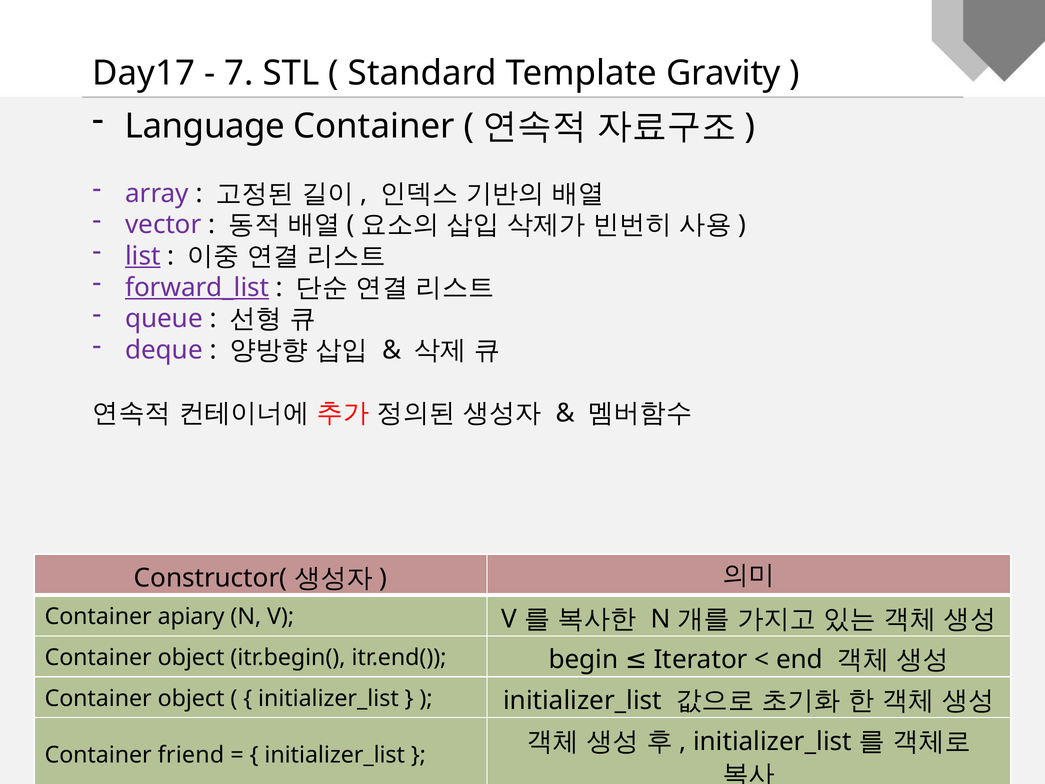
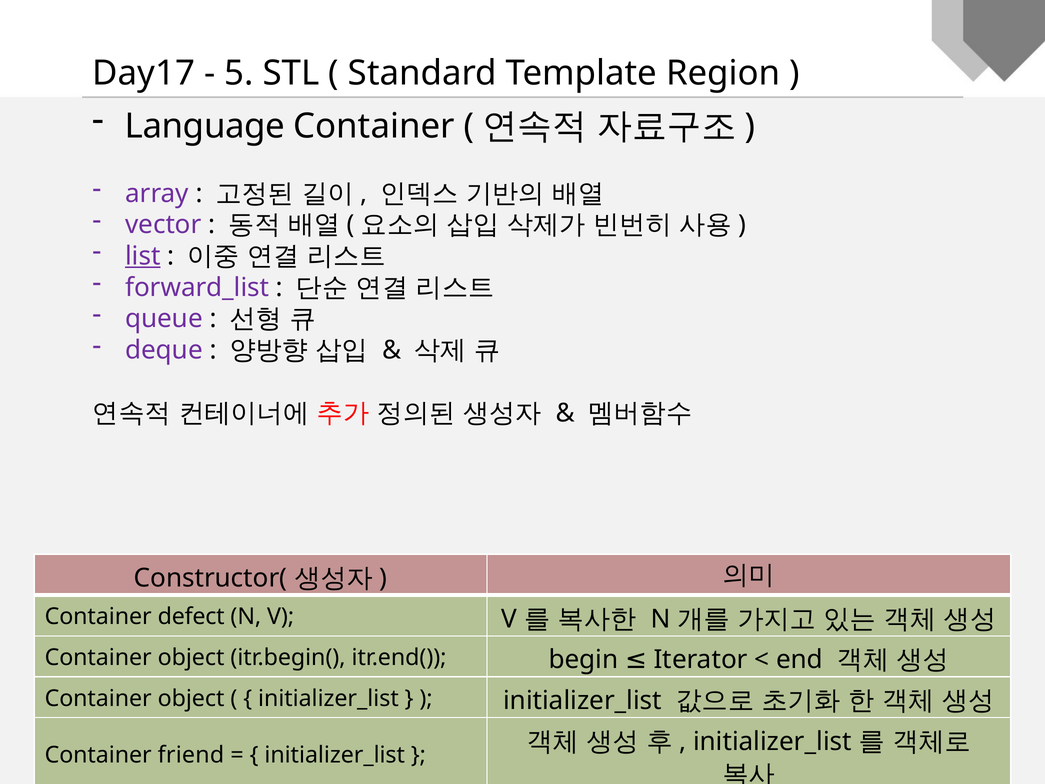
7: 7 -> 5 (239, 73)
Gravity: Gravity -> Region (723, 73)
forward_list underline: present -> none (197, 287)
apiary: apiary -> defect (191, 617)
